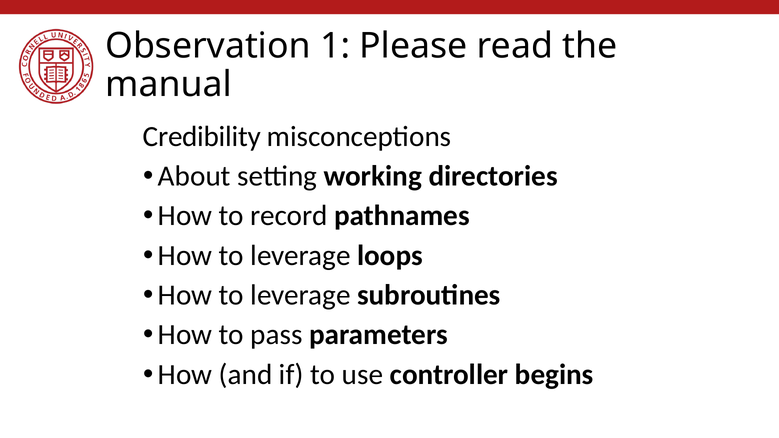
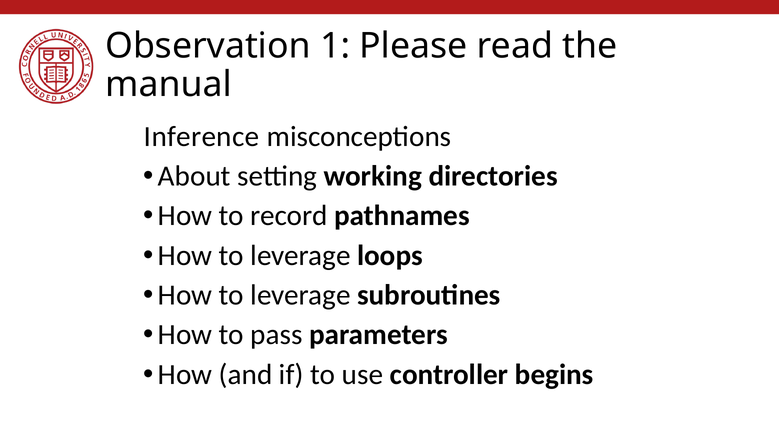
Credibility: Credibility -> Inference (202, 137)
